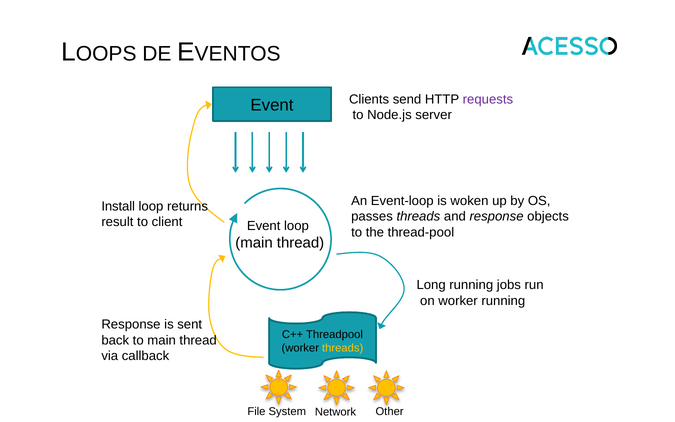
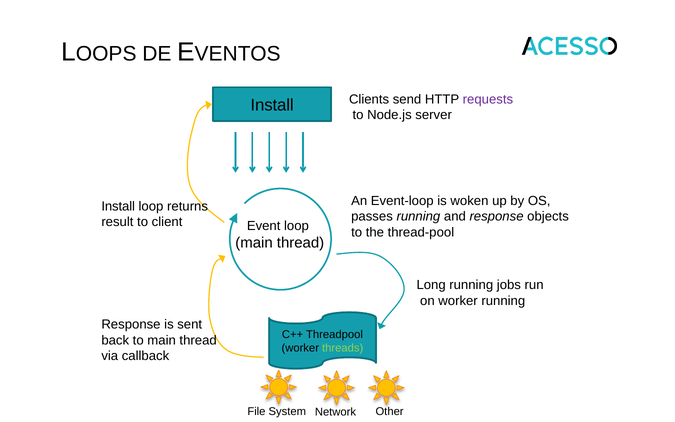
Event: Event -> Install (272, 105)
passes threads: threads -> running (418, 216)
threads colour: yellow -> light green (343, 348)
